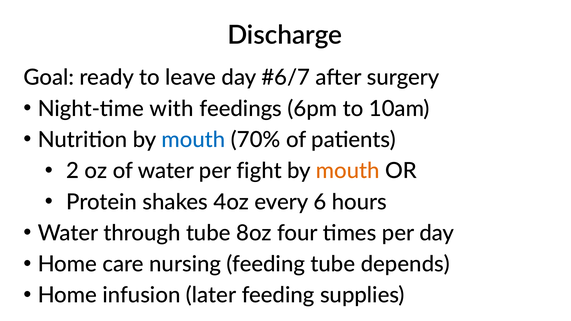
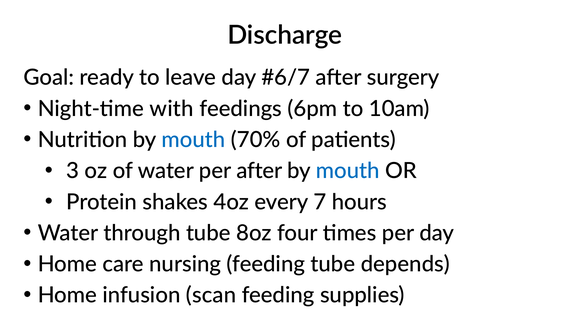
2: 2 -> 3 (73, 171)
per fight: fight -> after (259, 171)
mouth colour: orange -> blue (348, 171)
6: 6 -> 7 (320, 202)
later: later -> scan (211, 296)
